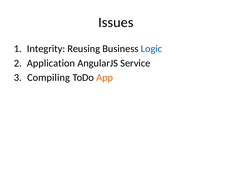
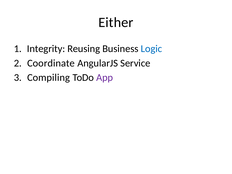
Issues: Issues -> Either (116, 22)
Application: Application -> Coordinate (51, 63)
App colour: orange -> purple (105, 78)
